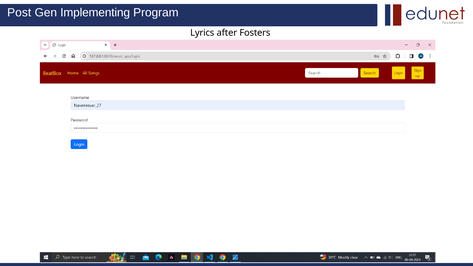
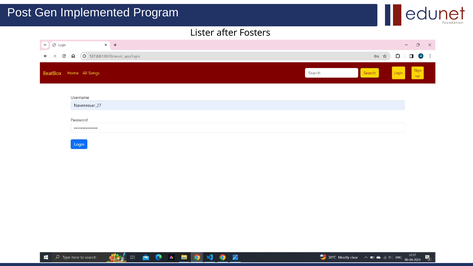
Implementing: Implementing -> Implemented (95, 13)
Lyrics: Lyrics -> Lister (202, 33)
